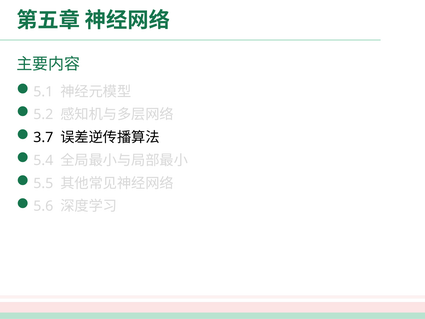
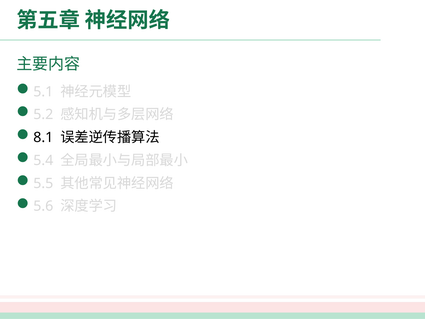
3.7: 3.7 -> 8.1 (43, 137)
